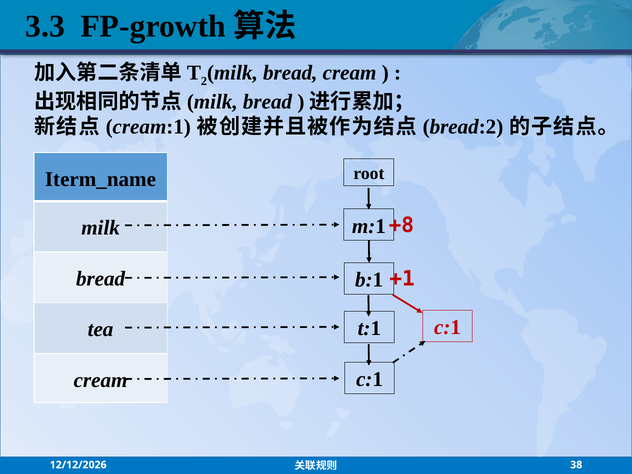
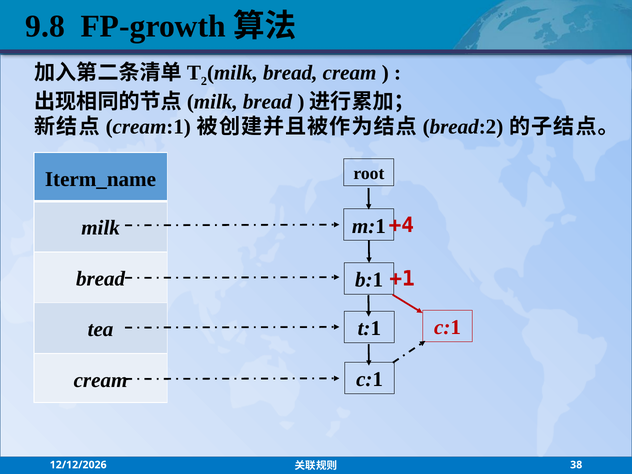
3.3: 3.3 -> 9.8 (45, 26)
+8: +8 -> +4 (401, 225)
